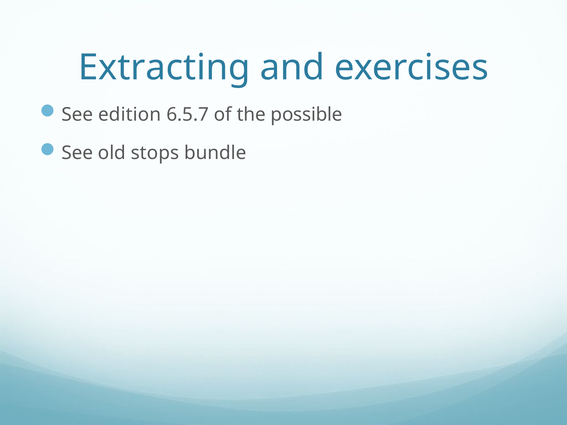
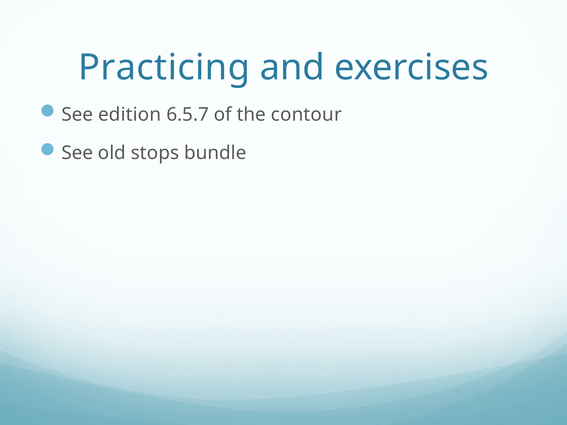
Extracting: Extracting -> Practicing (164, 68)
possible: possible -> contour (306, 115)
